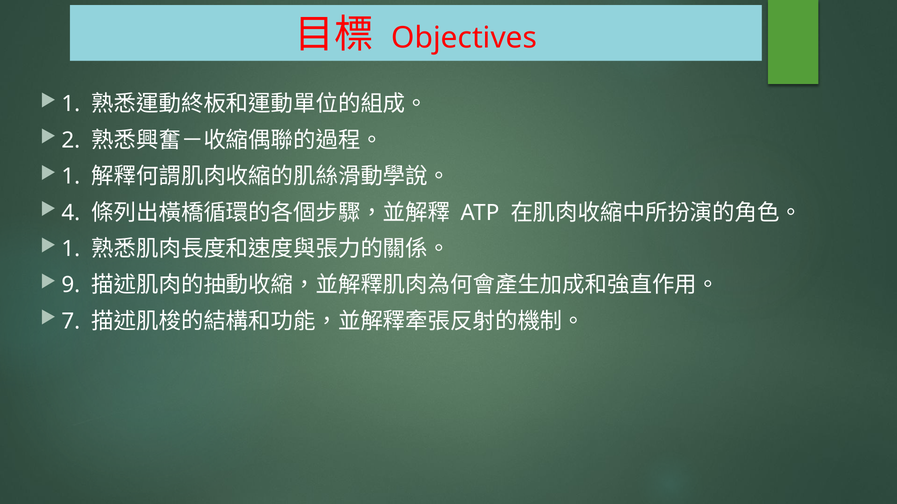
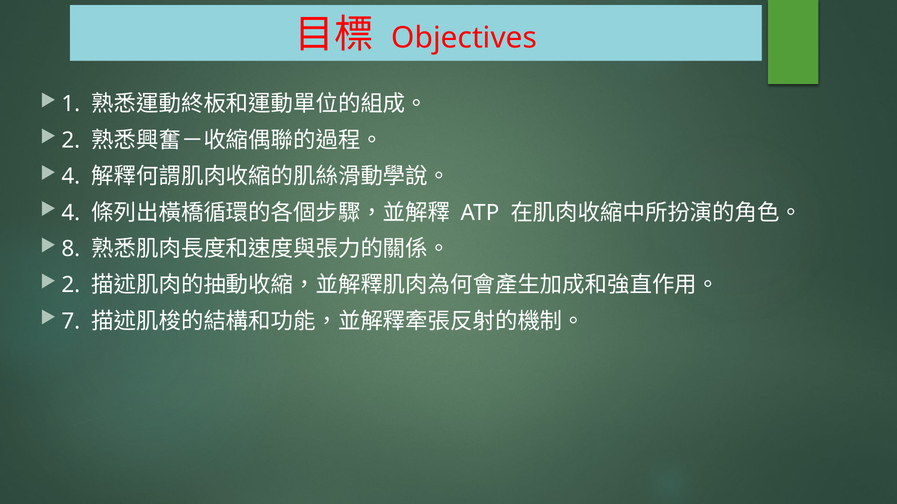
1: 1 -> 4 (71, 177)
1: 1 -> 8 (71, 249)
9: 9 -> 2 (71, 285)
